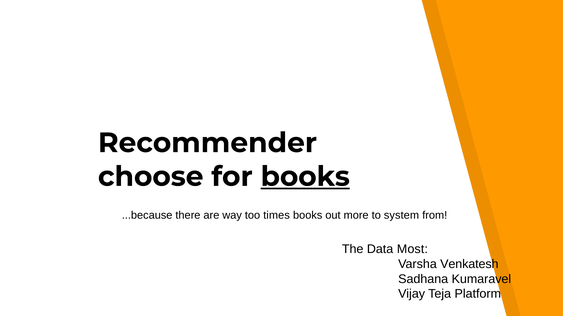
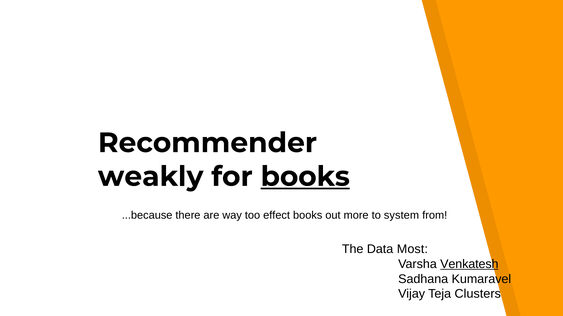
choose: choose -> weakly (151, 177)
times: times -> effect (277, 216)
Venkatesh underline: none -> present (469, 264)
Platform: Platform -> Clusters (478, 295)
